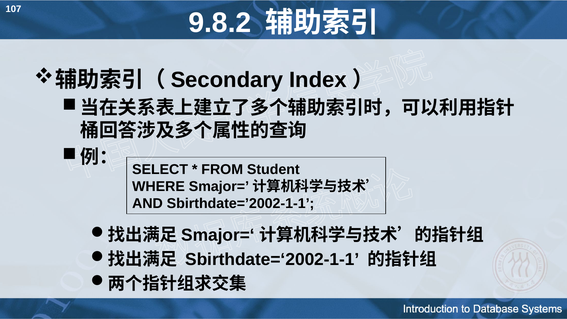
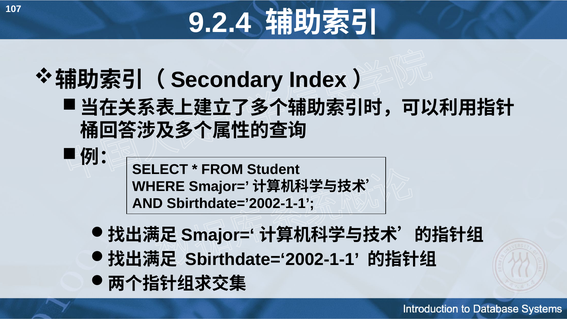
9.8.2: 9.8.2 -> 9.2.4 (220, 23)
